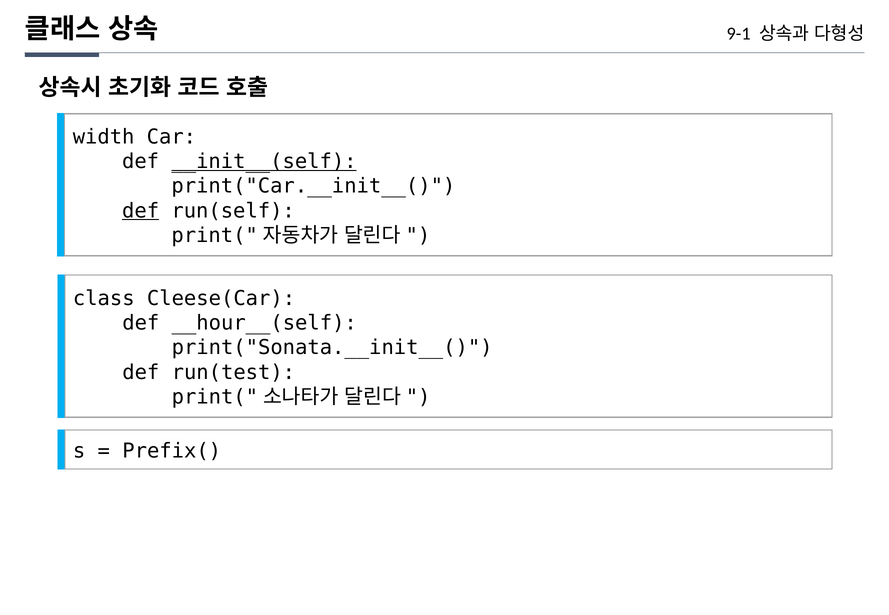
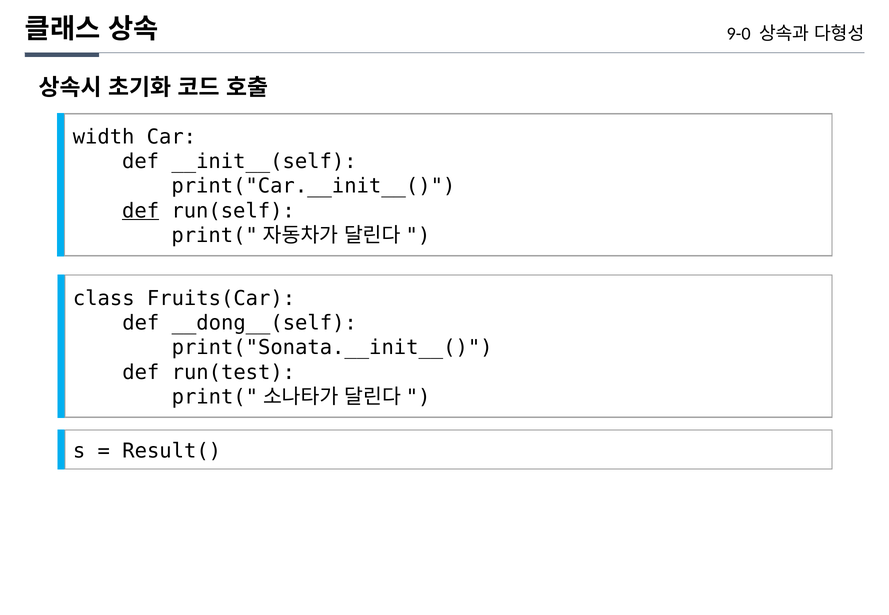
9-1: 9-1 -> 9-0 (739, 34)
__init__(self underline: present -> none (264, 162)
Cleese(Car: Cleese(Car -> Fruits(Car (221, 299)
__hour__(self: __hour__(self -> __dong__(self (264, 323)
Prefix(: Prefix( -> Result( (172, 451)
